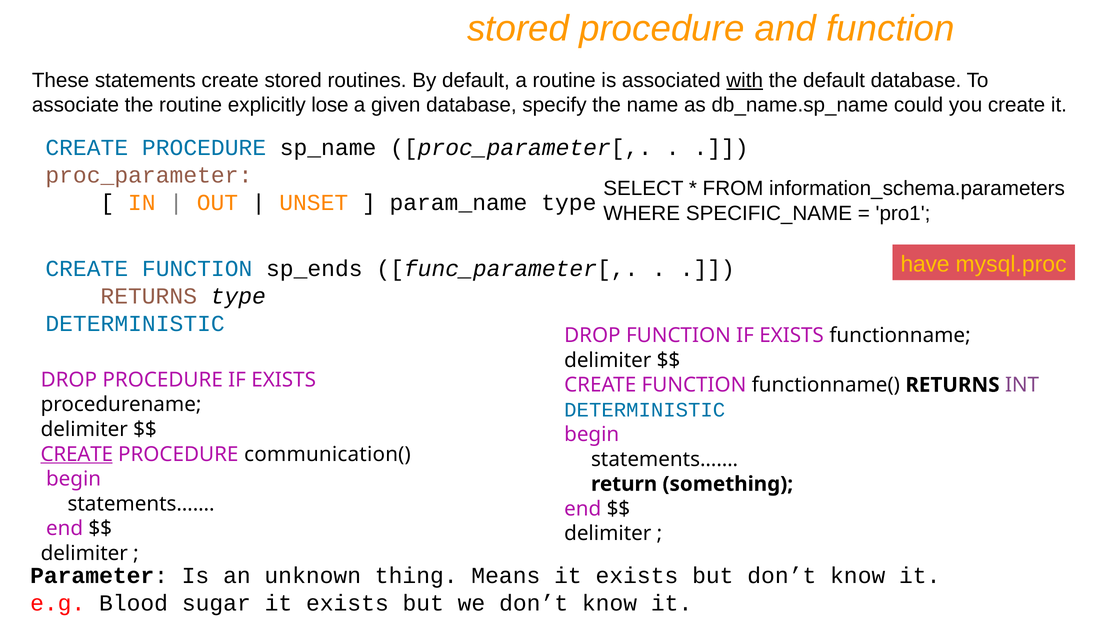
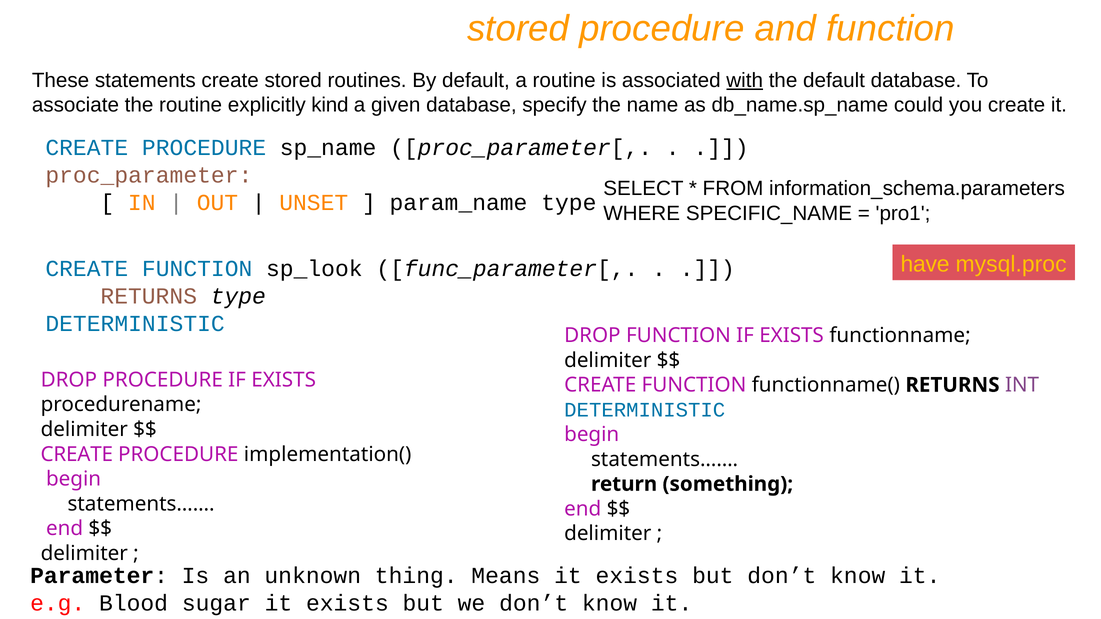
lose: lose -> kind (330, 105)
sp_ends: sp_ends -> sp_look (314, 269)
CREATE underline: present -> none (77, 454)
communication(: communication( -> implementation( (328, 454)
